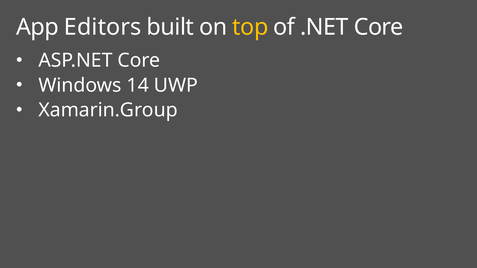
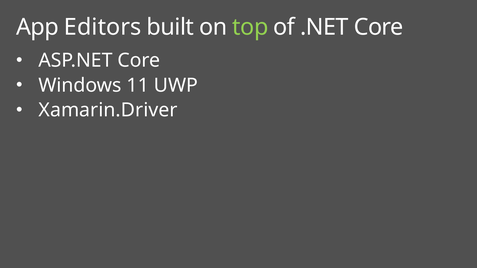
top colour: yellow -> light green (250, 27)
14: 14 -> 11 (138, 85)
Xamarin.Group: Xamarin.Group -> Xamarin.Driver (108, 110)
